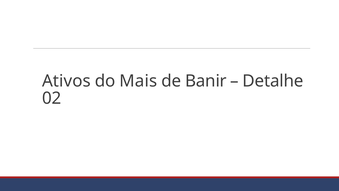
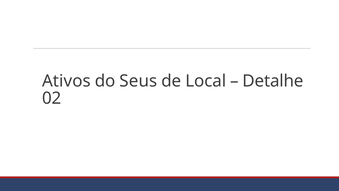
Mais: Mais -> Seus (138, 81)
Banir: Banir -> Local (206, 81)
